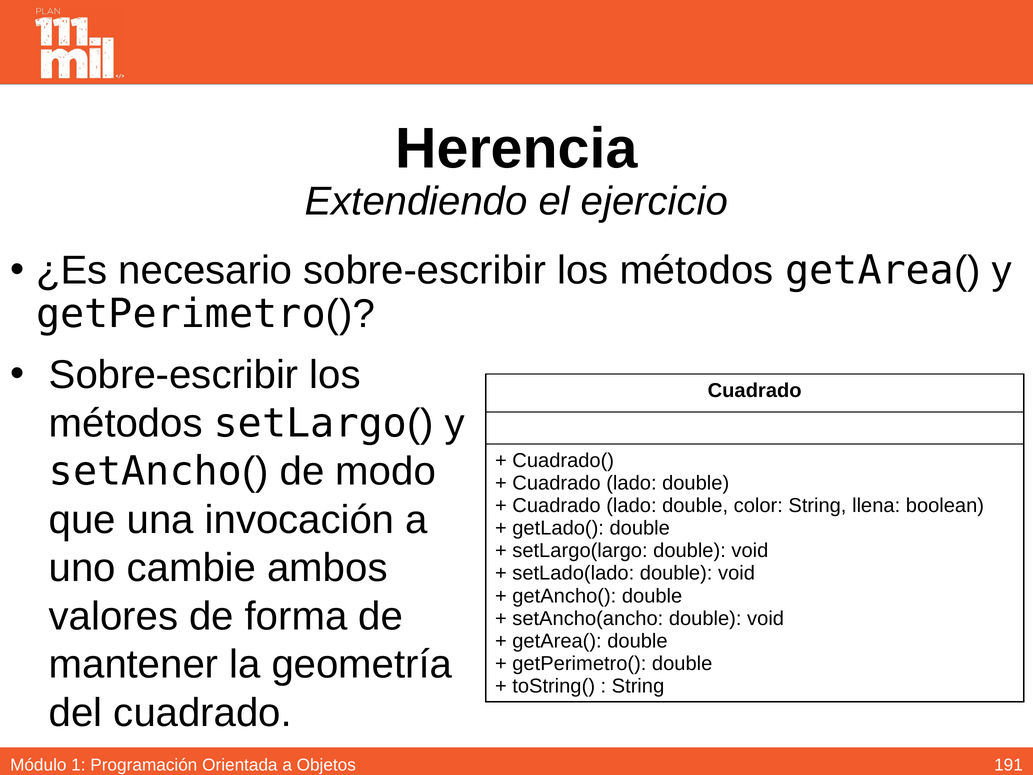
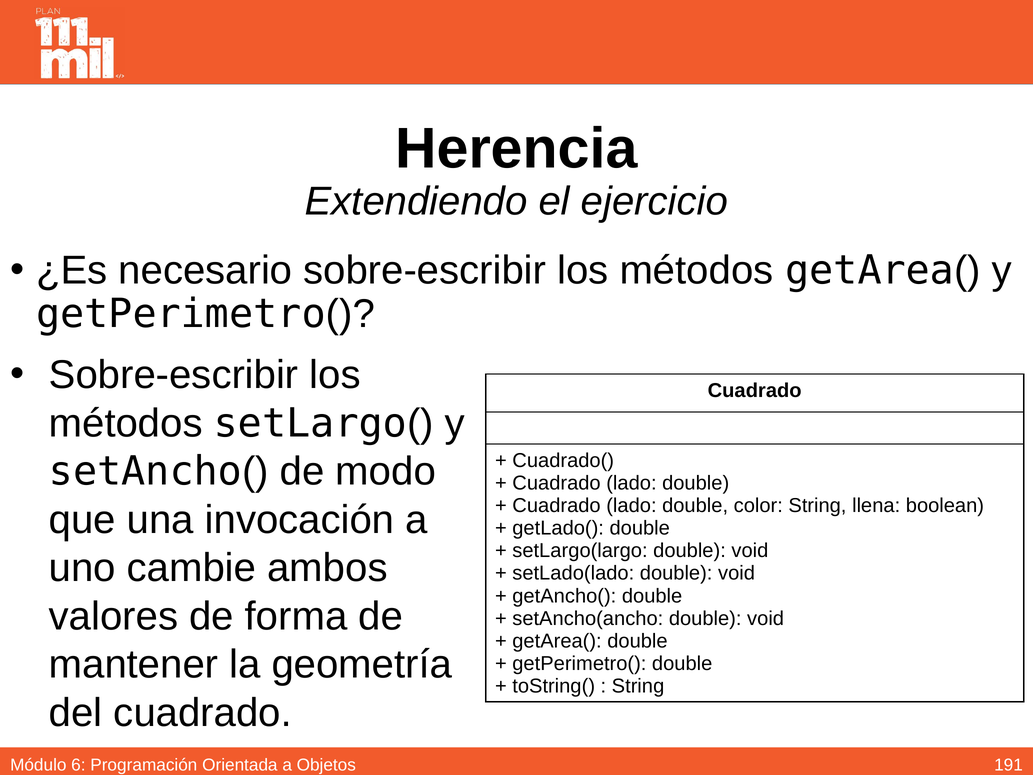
1: 1 -> 6 (78, 765)
